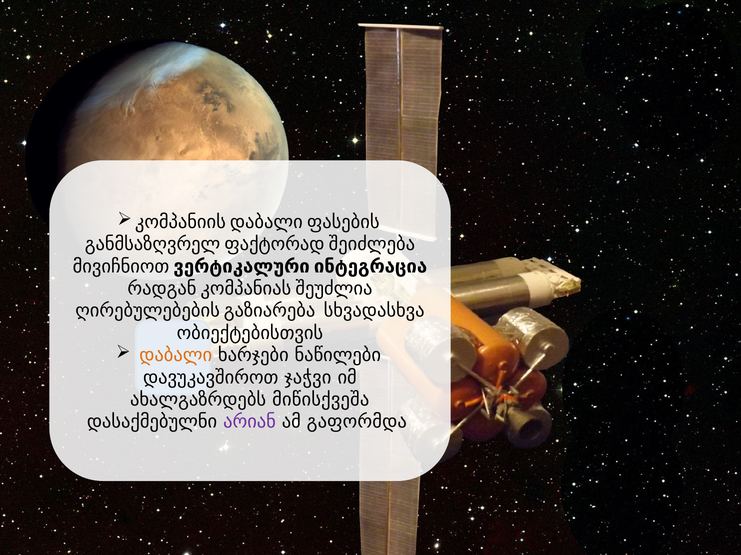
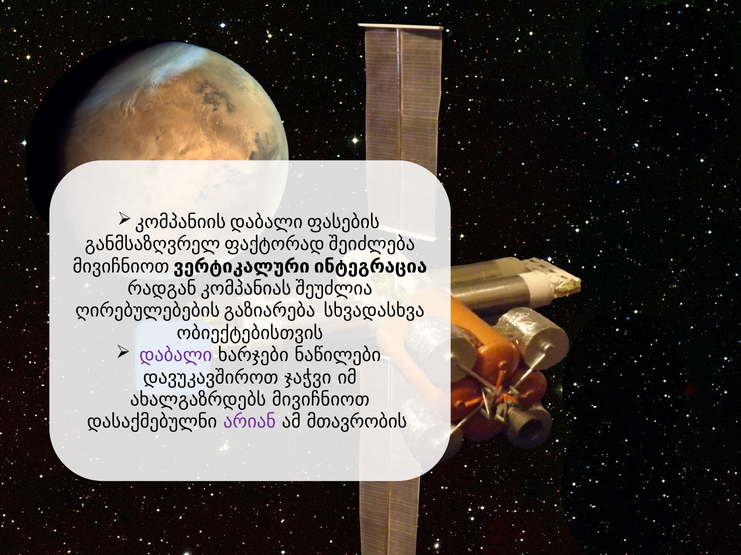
დაბალი colour: orange -> purple (176, 356)
ახალგაზრდებს მიწისქვეშა: მიწისქვეშა -> მივიჩნიოთ (321, 400)
გაფორმდა: გაფორმდა -> მთავრობის (357, 422)
